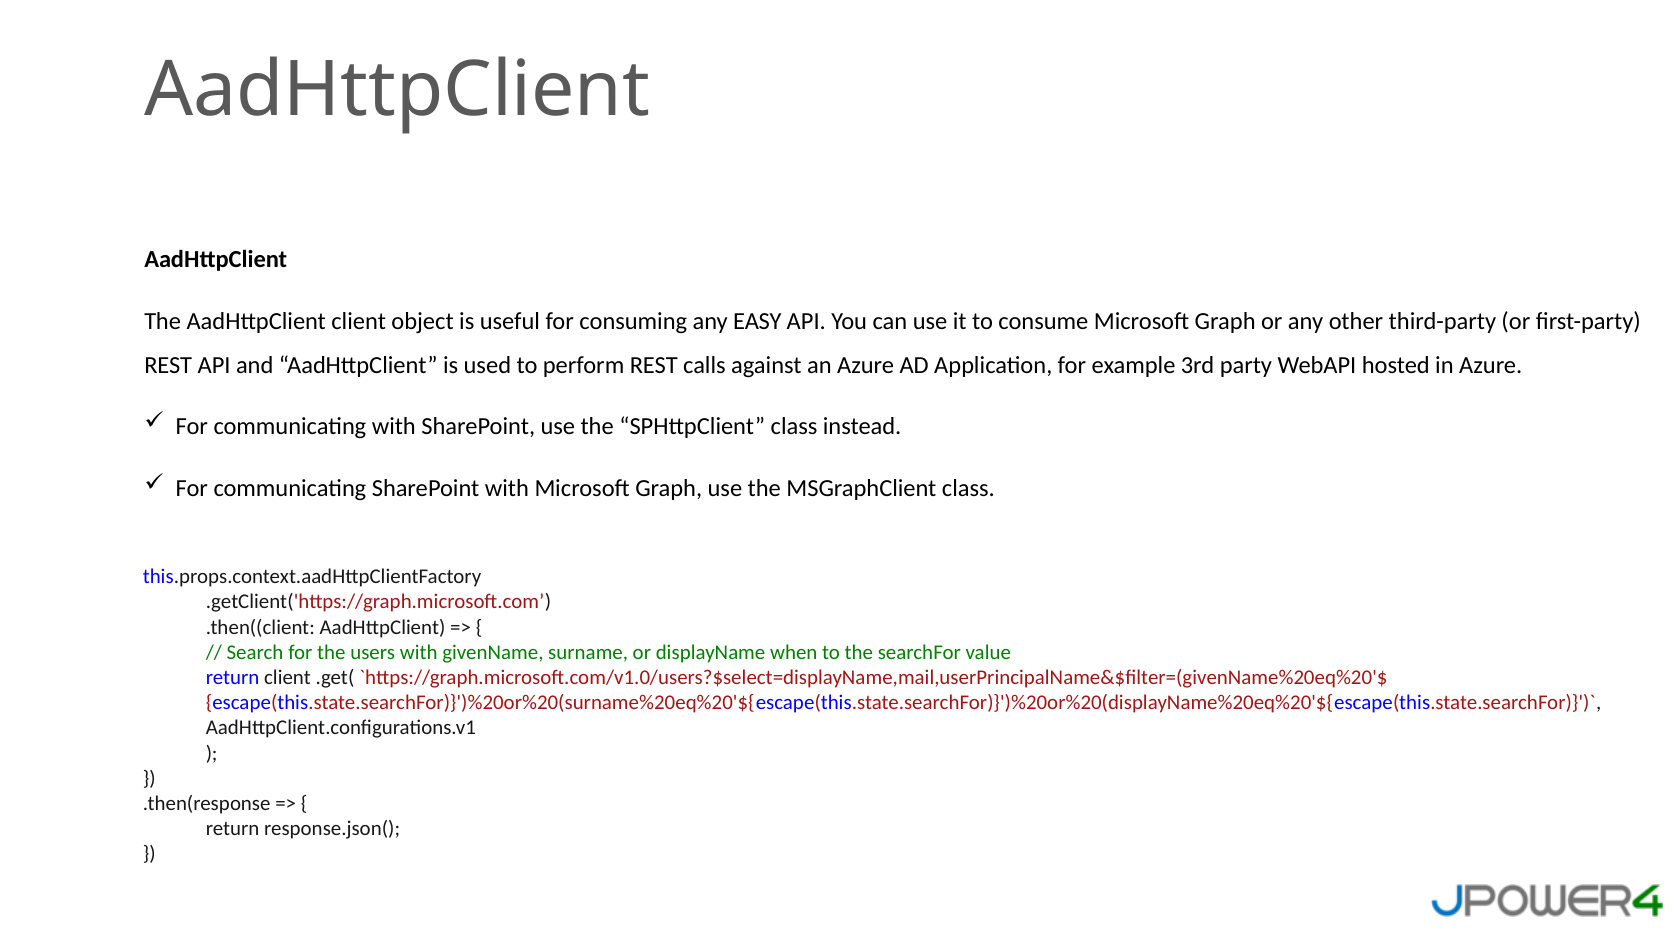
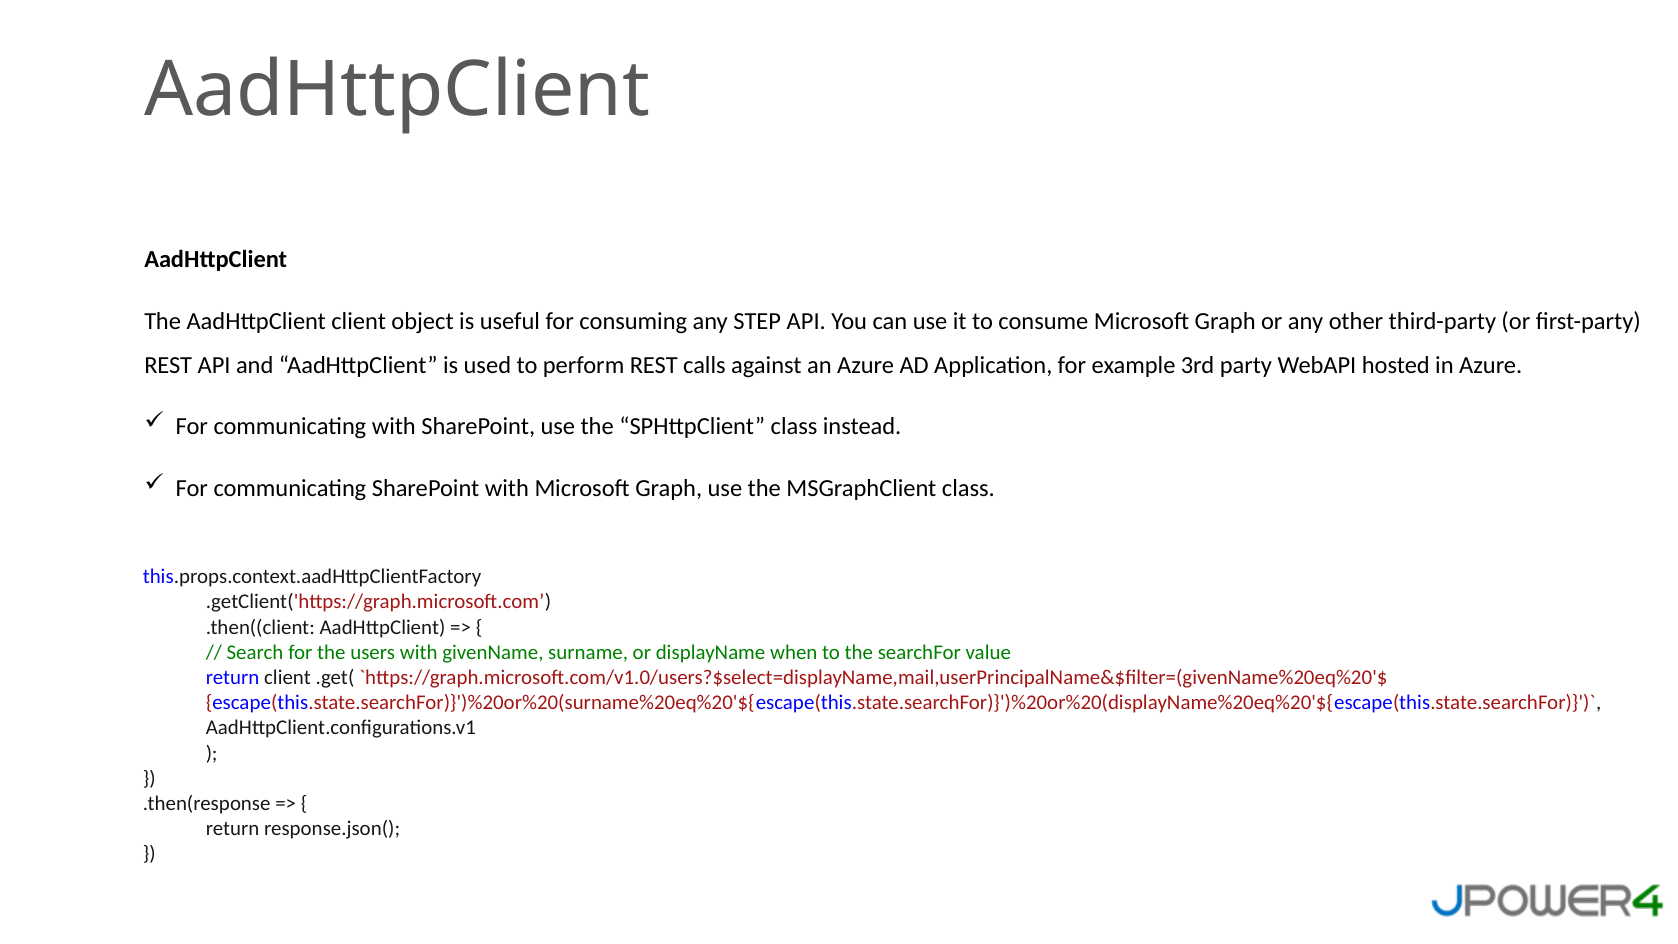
EASY: EASY -> STEP (757, 321)
